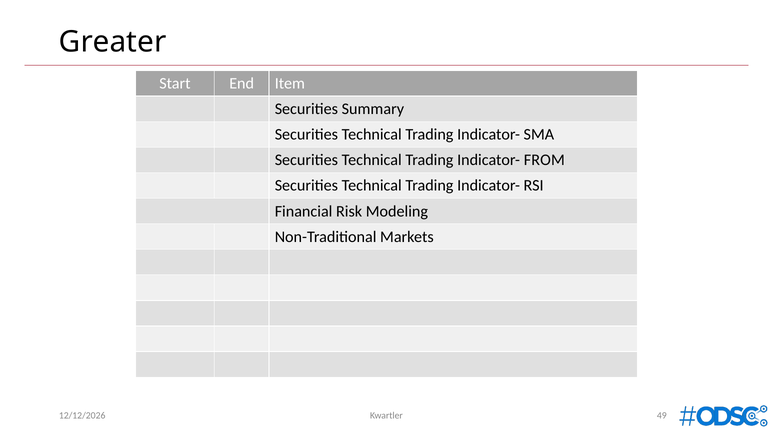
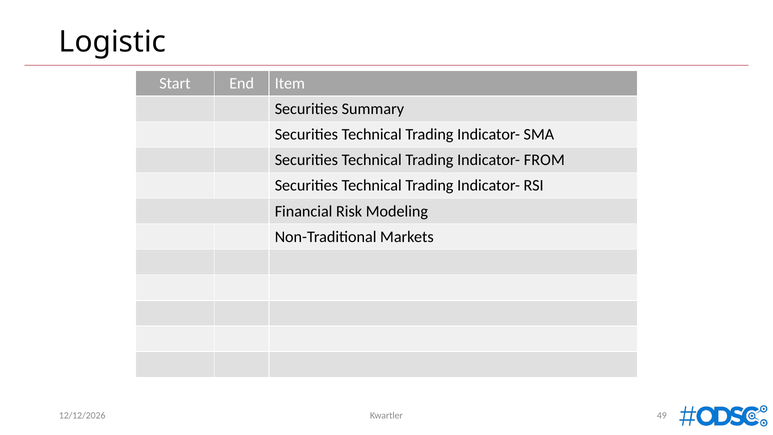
Greater: Greater -> Logistic (113, 42)
